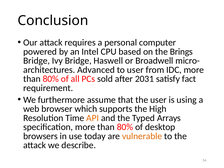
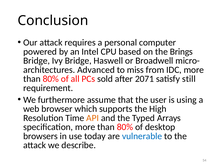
to user: user -> miss (135, 70)
2031: 2031 -> 2071 (144, 79)
fact: fact -> still (189, 79)
vulnerable colour: orange -> blue (142, 136)
